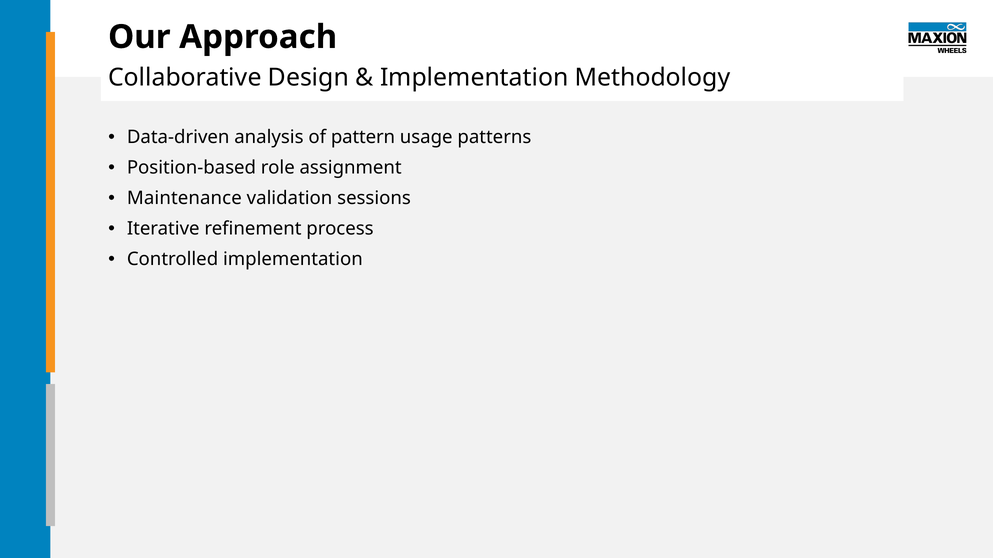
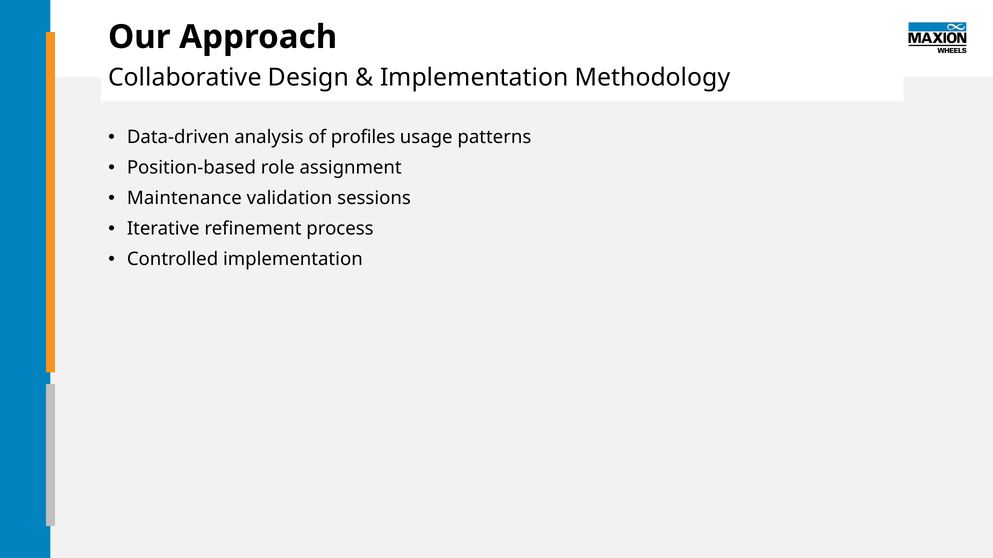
pattern: pattern -> profiles (363, 137)
